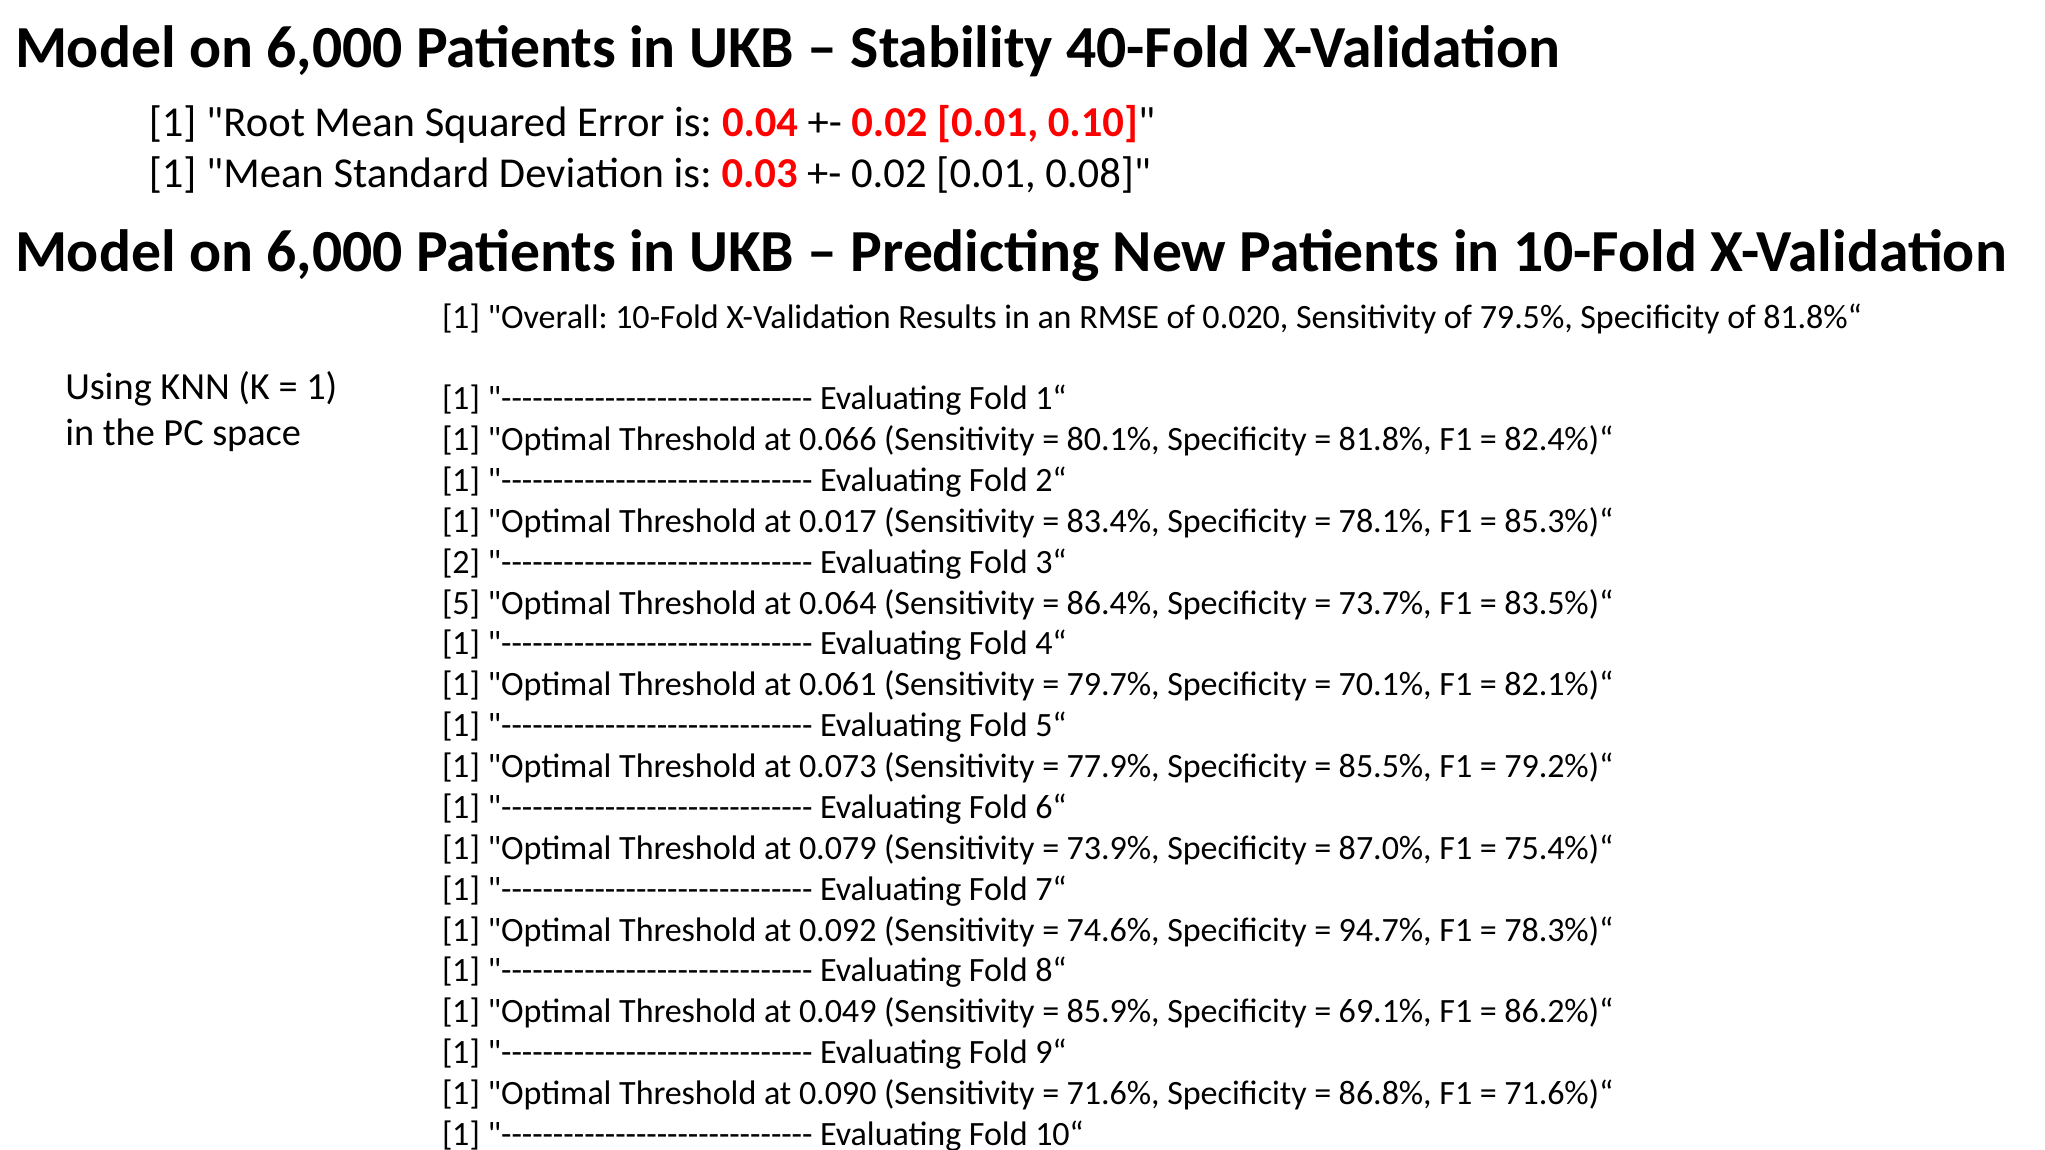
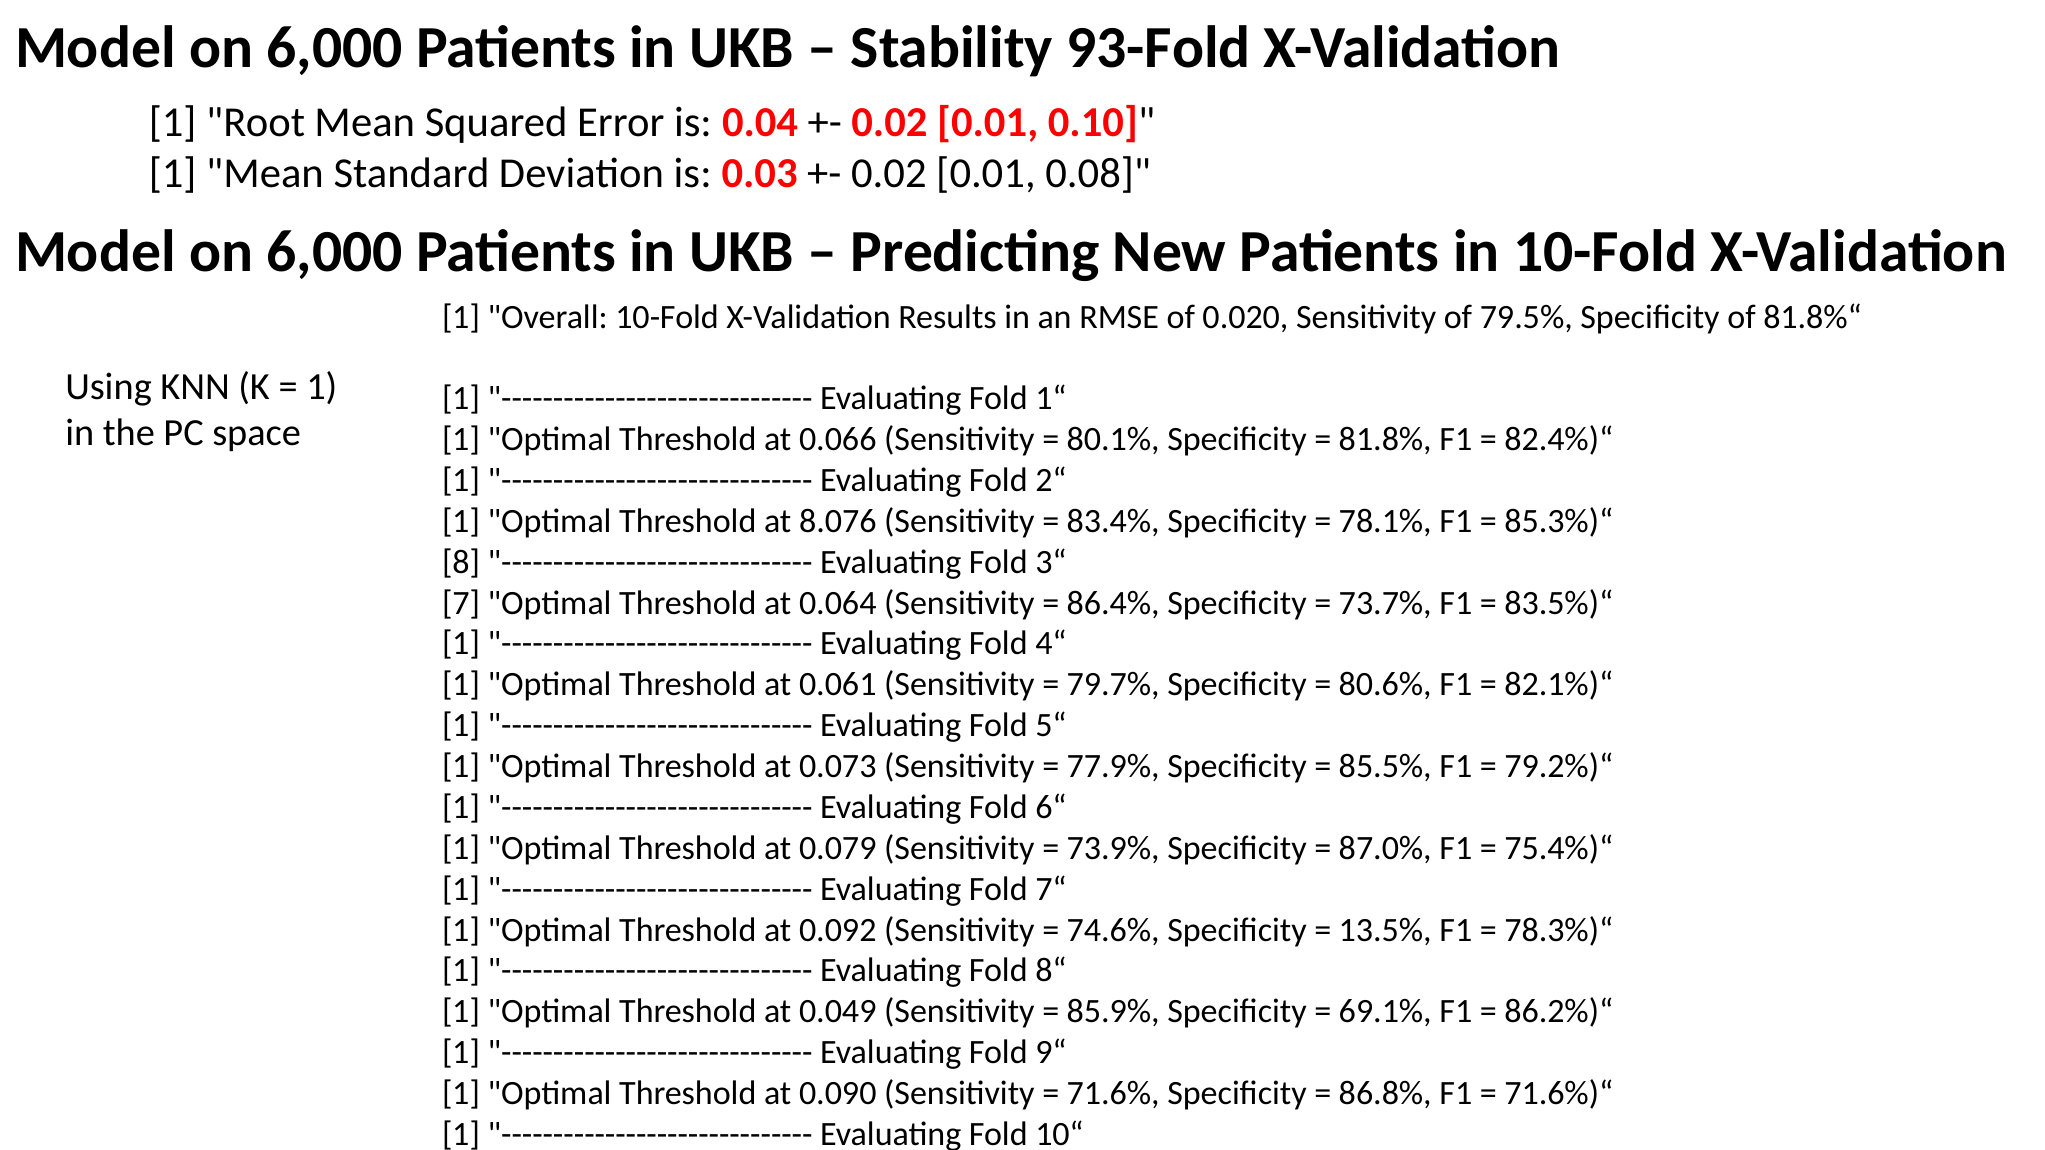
40-Fold: 40-Fold -> 93-Fold (1159, 47)
0.017: 0.017 -> 8.076 (838, 521)
2: 2 -> 8 (461, 562)
5: 5 -> 7 (461, 603)
70.1%: 70.1% -> 80.6% (1385, 685)
94.7%: 94.7% -> 13.5% (1385, 930)
